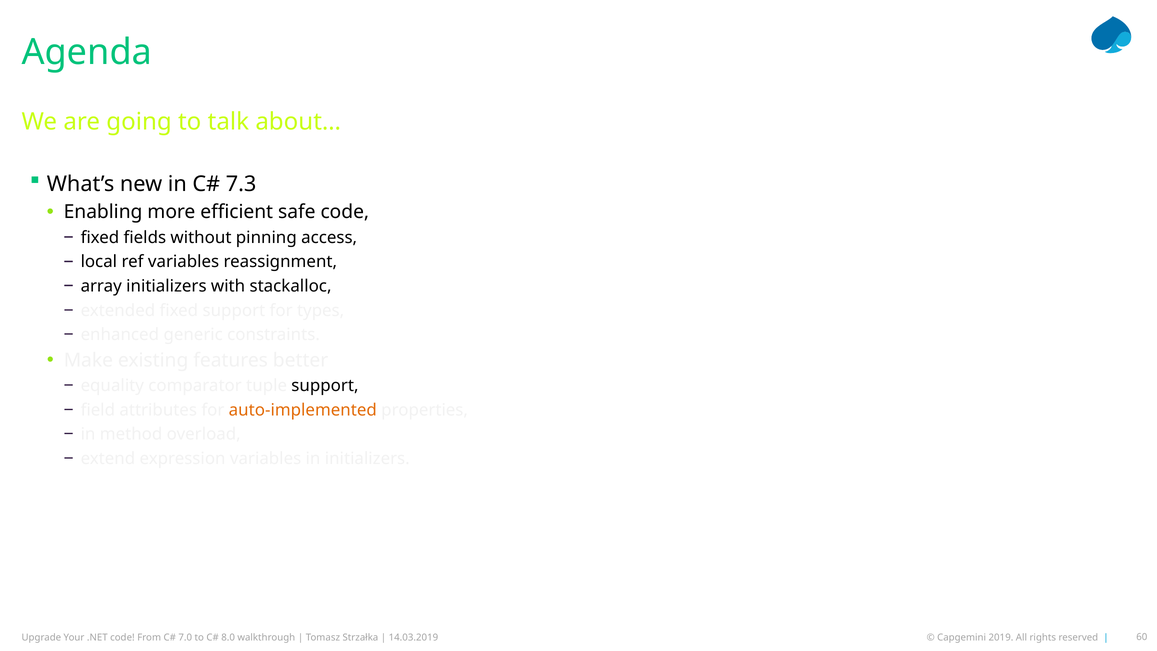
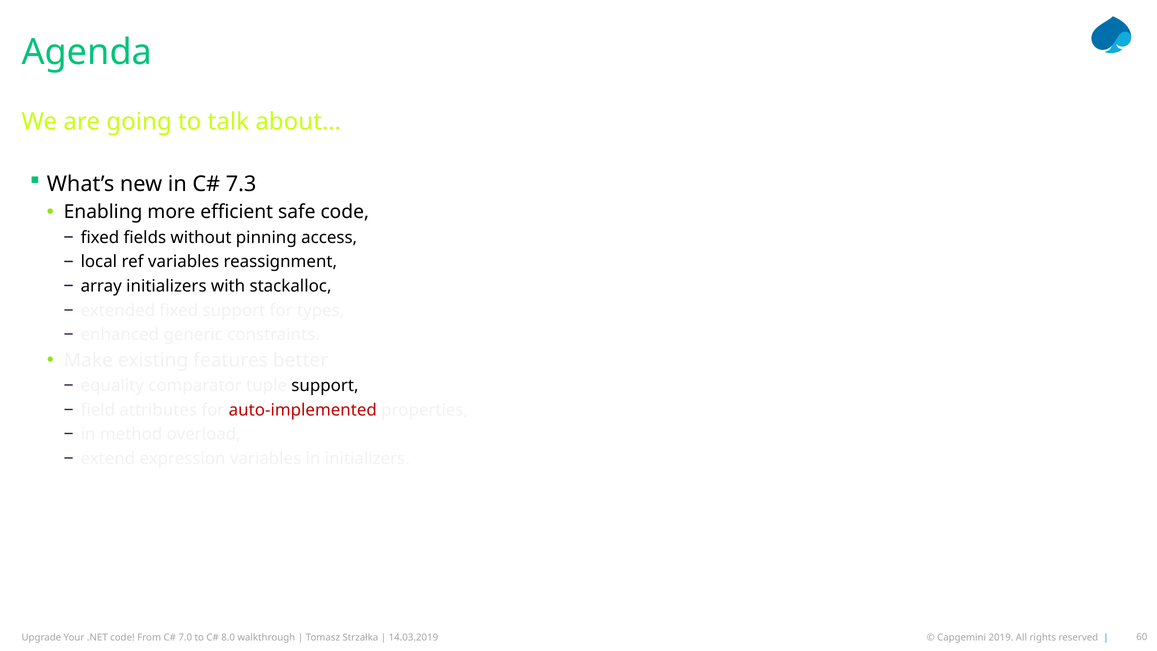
auto-implemented colour: orange -> red (303, 410)
